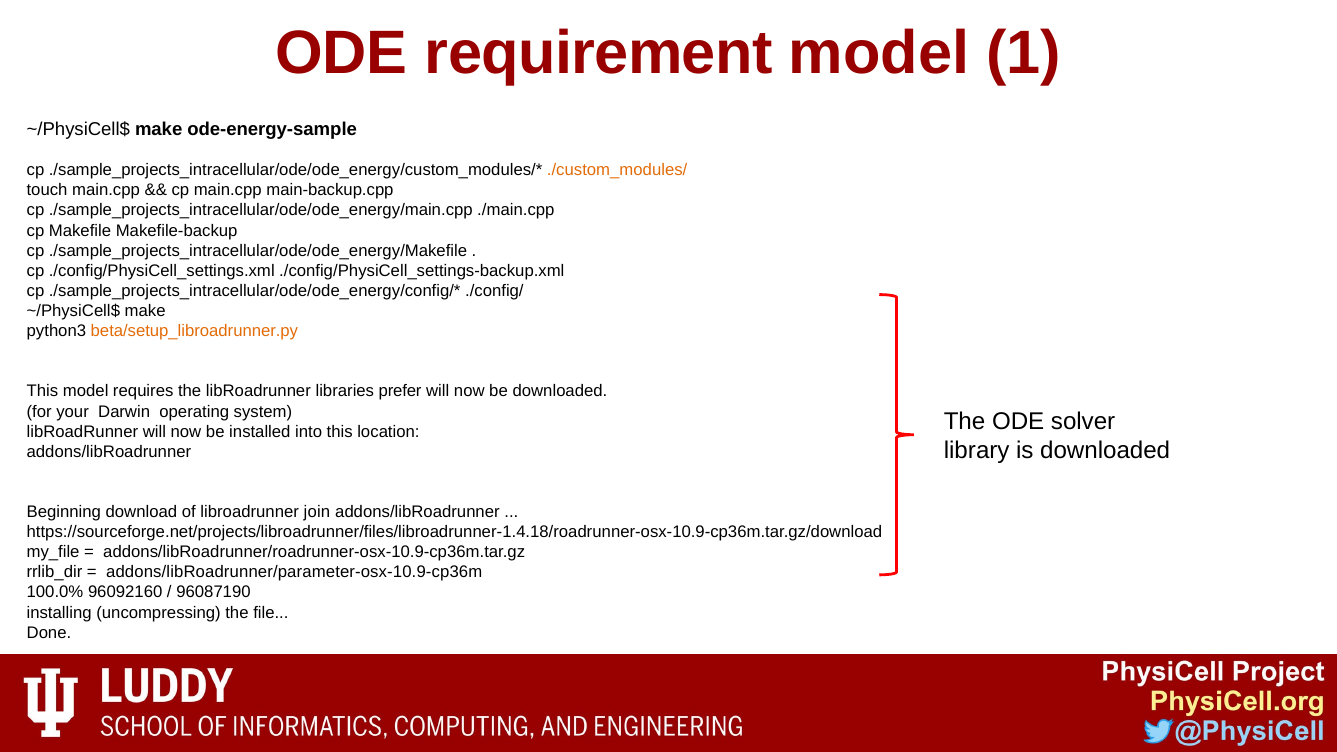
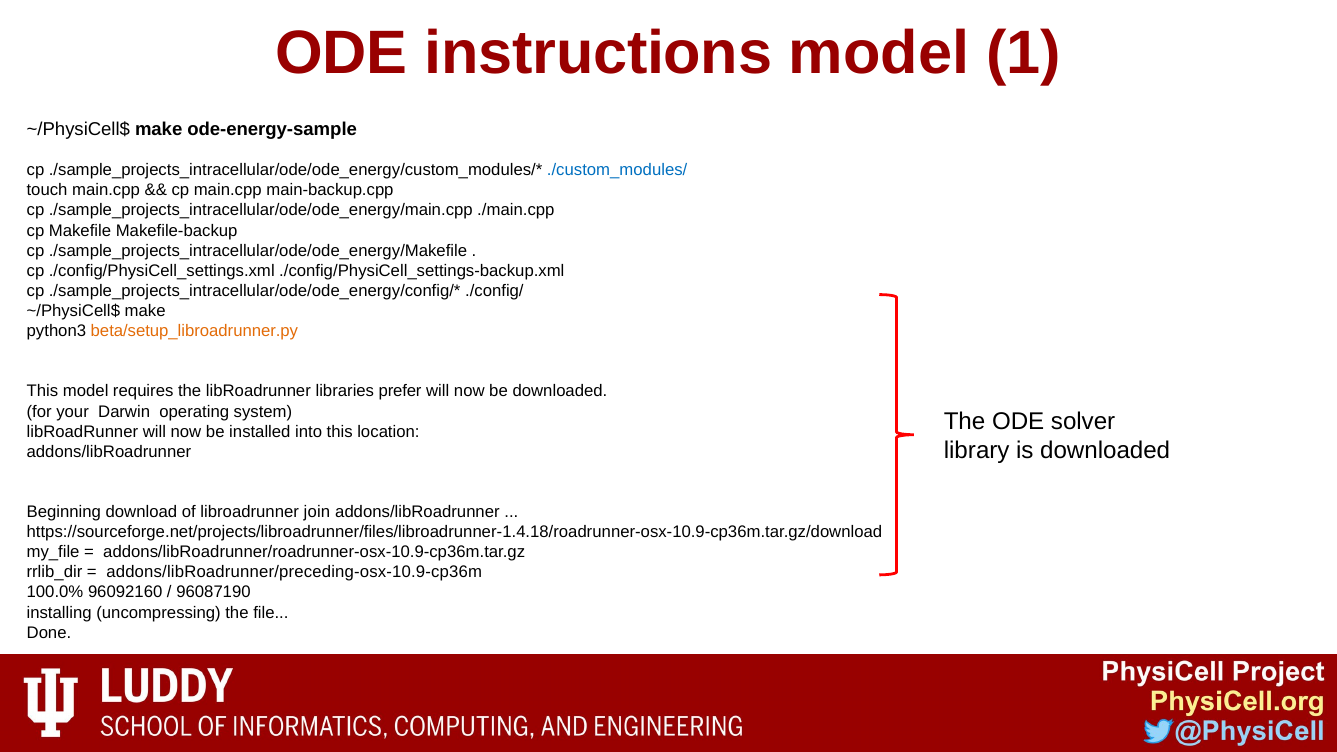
requirement: requirement -> instructions (598, 54)
./custom_modules/ colour: orange -> blue (617, 170)
addons/libRoadrunner/parameter-osx-10.9-cp36m: addons/libRoadrunner/parameter-osx-10.9-cp36m -> addons/libRoadrunner/preceding-osx-10.9-cp36m (294, 572)
